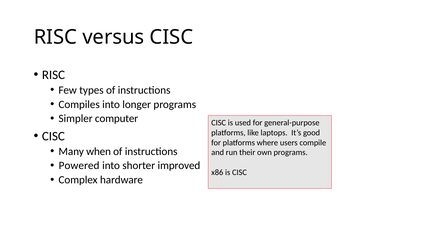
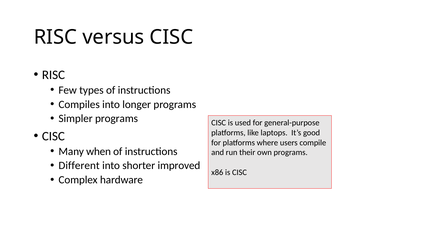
Simpler computer: computer -> programs (117, 118)
Powered: Powered -> Different (79, 165)
